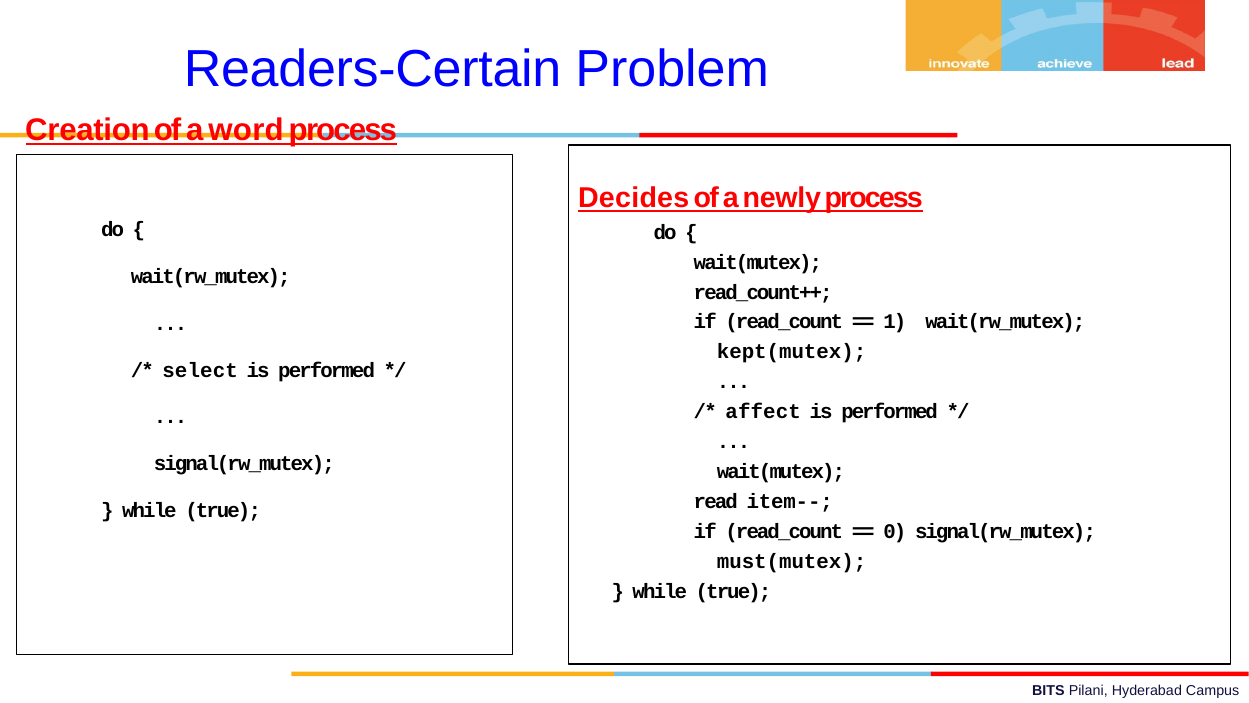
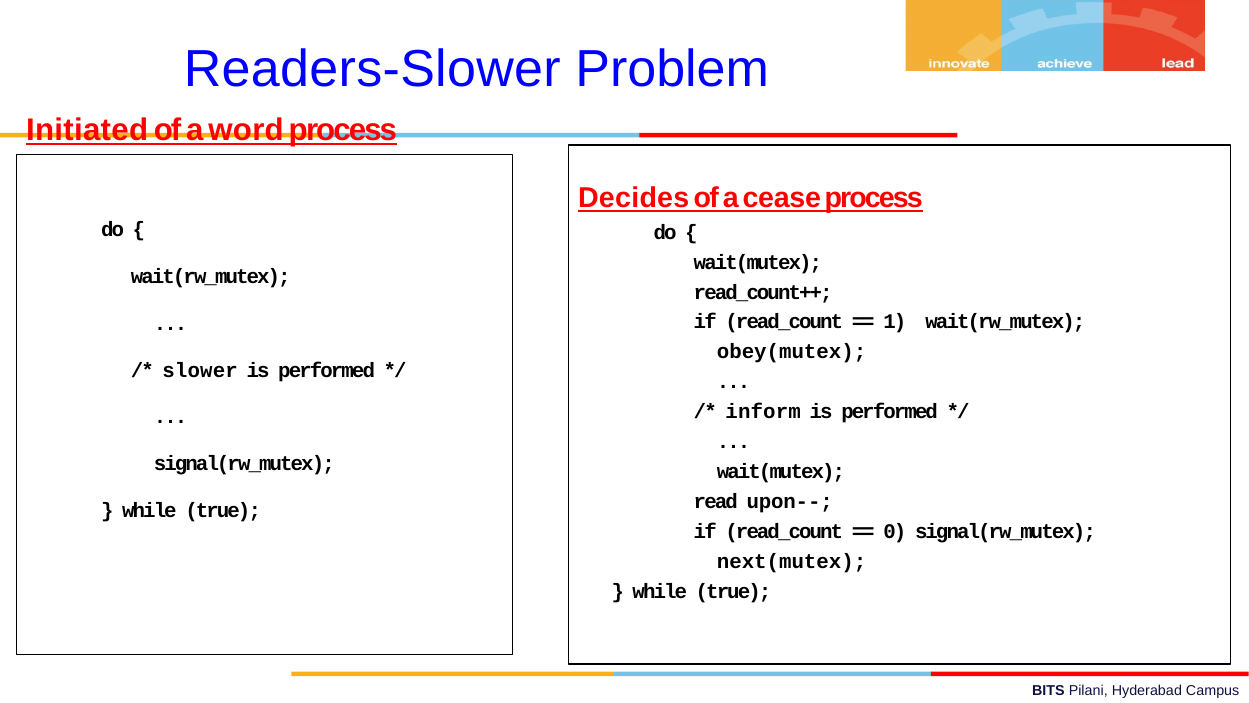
Readers-Certain: Readers-Certain -> Readers-Slower (372, 69)
Creation: Creation -> Initiated (87, 130)
newly: newly -> cease (782, 198)
kept(mutex: kept(mutex -> obey(mutex (792, 352)
select: select -> slower (200, 370)
affect: affect -> inform (763, 412)
item--: item-- -> upon-- (790, 502)
must(mutex: must(mutex -> next(mutex (792, 561)
